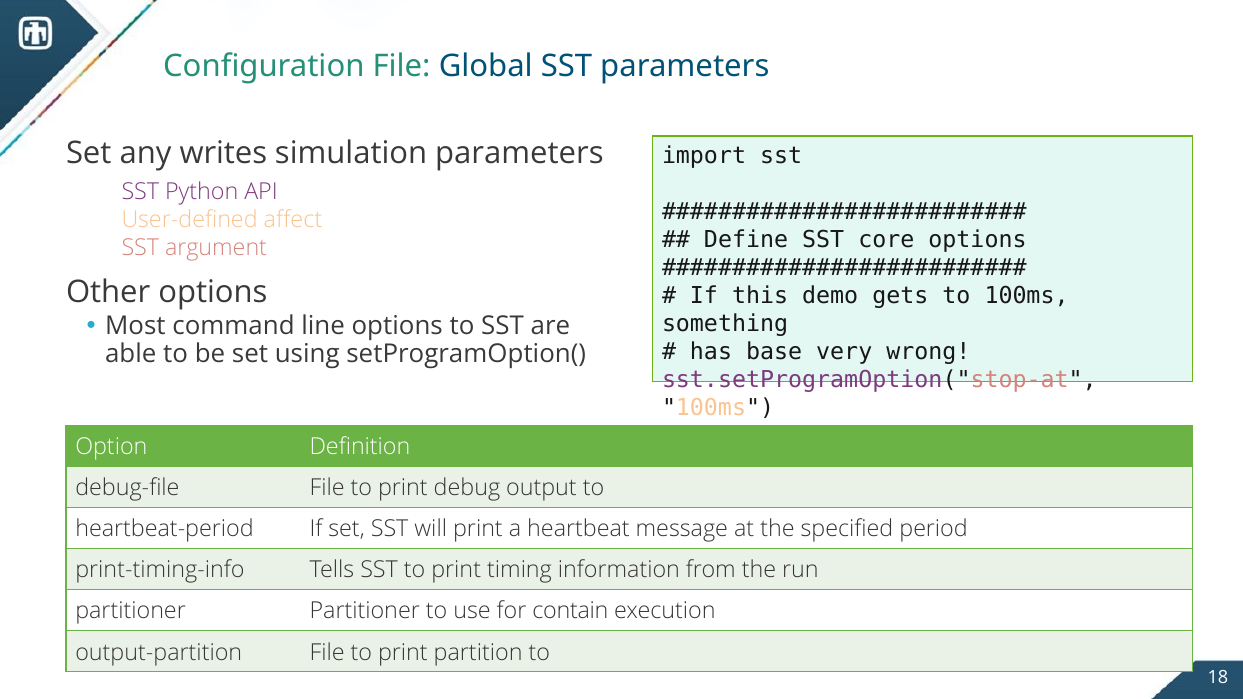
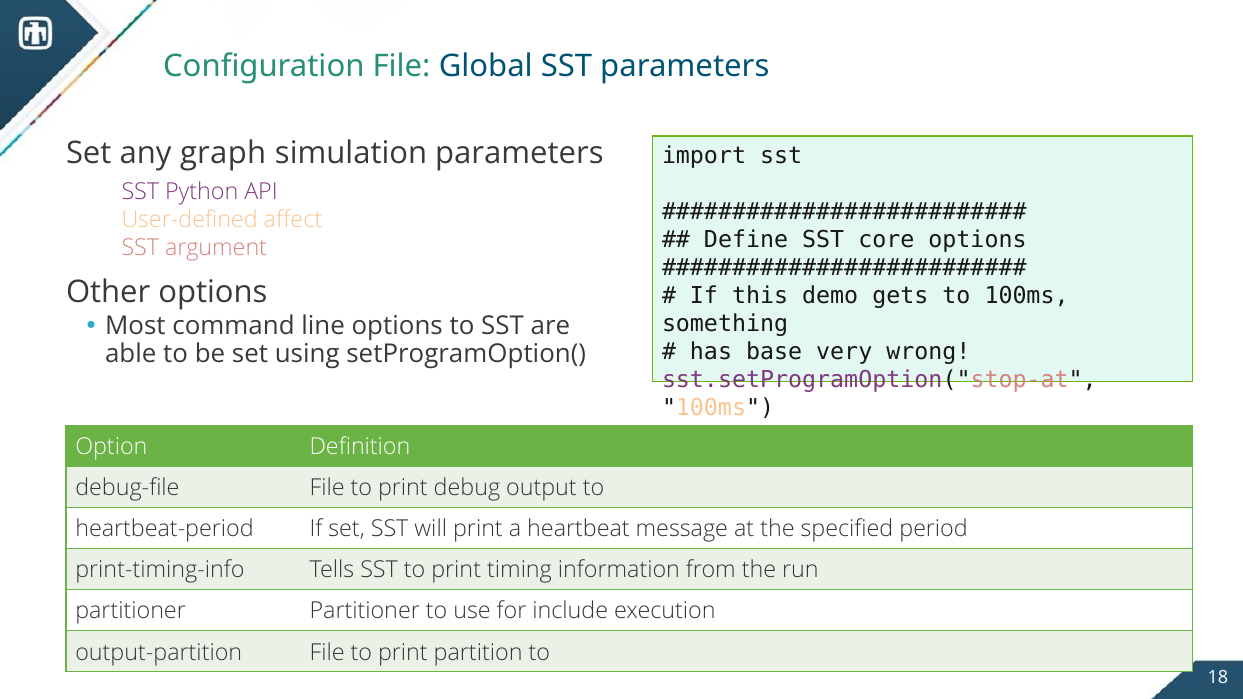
writes: writes -> graph (223, 153)
contain: contain -> include (570, 611)
